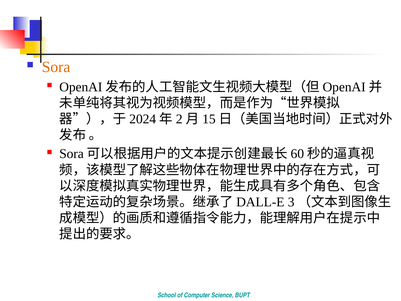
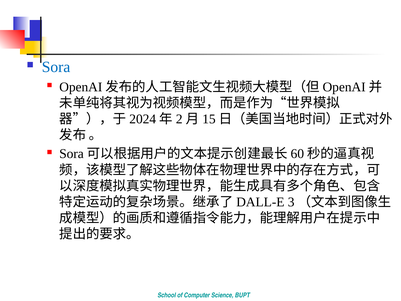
Sora colour: orange -> blue (56, 67)
